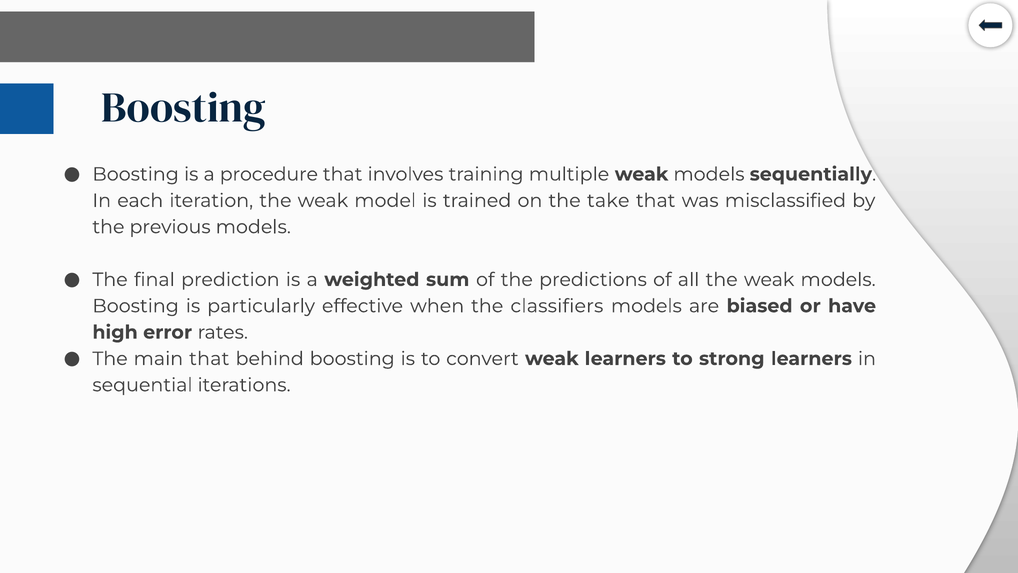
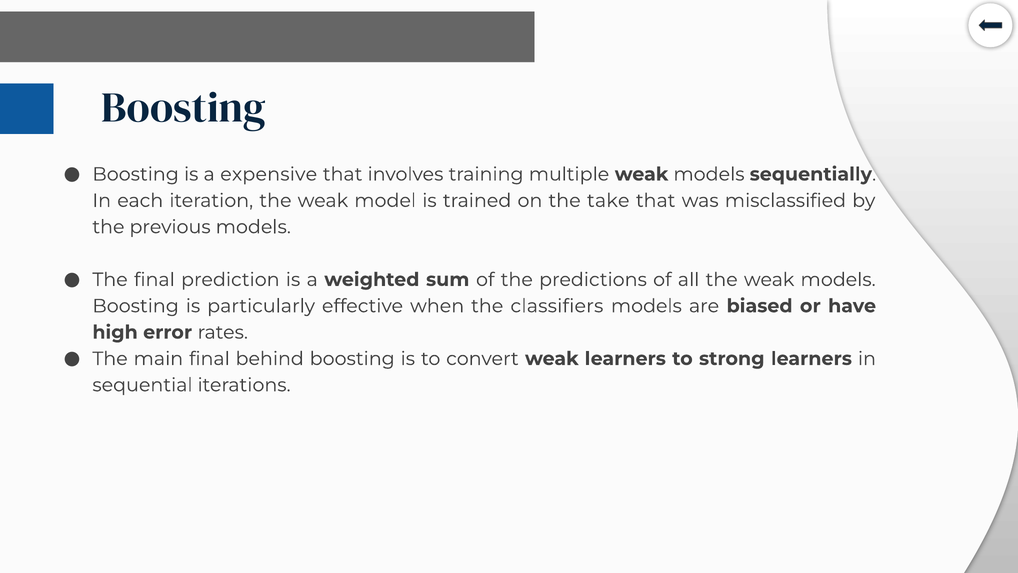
procedure: procedure -> expensive (269, 174)
main that: that -> final (209, 358)
